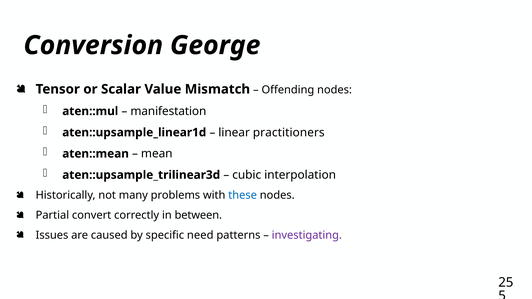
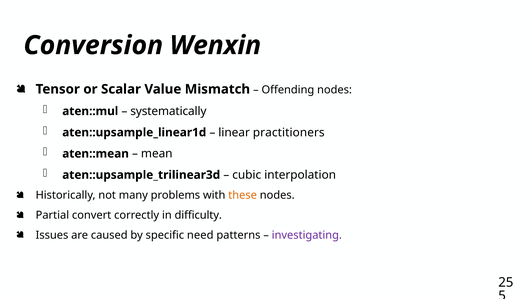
George: George -> Wenxin (215, 45)
manifestation: manifestation -> systematically (168, 111)
these colour: blue -> orange (243, 195)
between: between -> difficulty (198, 215)
